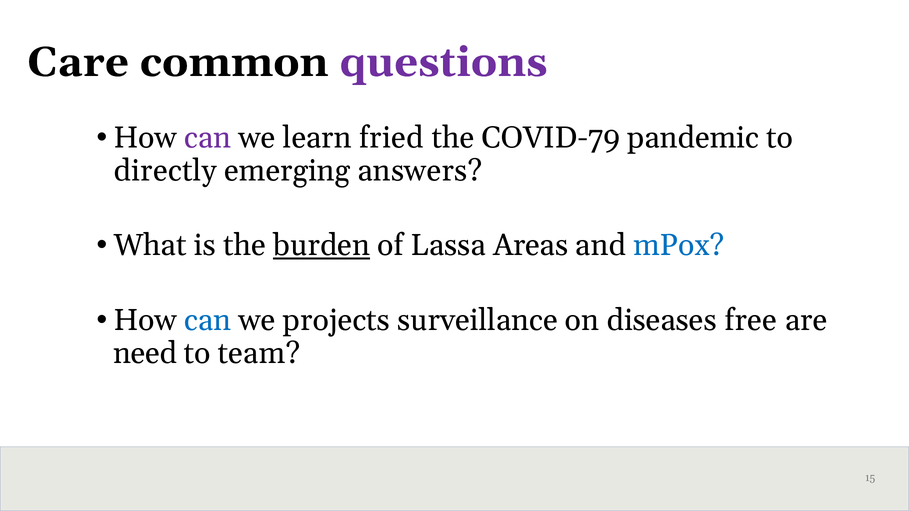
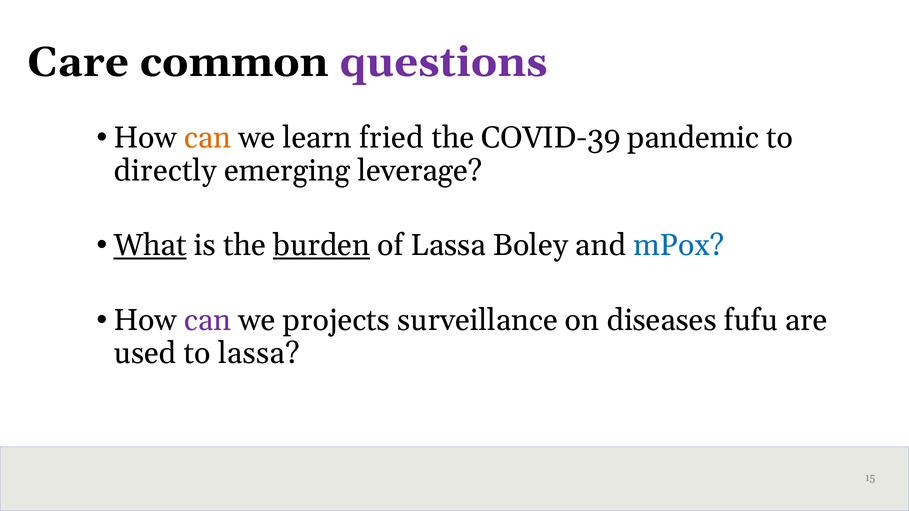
can colour: purple -> orange (208, 138)
COVID-79: COVID-79 -> COVID-39 (551, 138)
answers: answers -> leverage (420, 171)
What underline: none -> present (150, 246)
Areas: Areas -> Boley (531, 246)
can colour: blue -> purple (208, 321)
free: free -> fufu (751, 321)
need: need -> used (145, 353)
to team: team -> lassa (259, 353)
